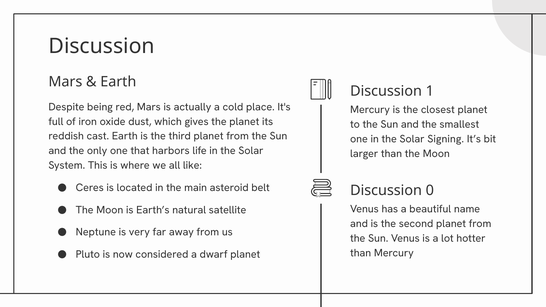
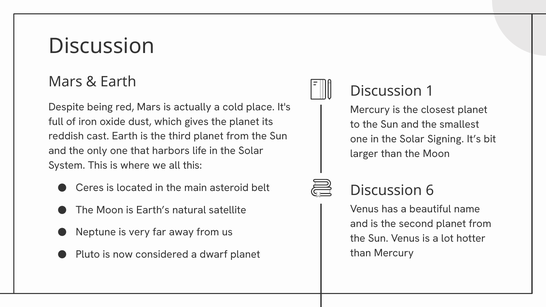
all like: like -> this (192, 165)
0: 0 -> 6 (430, 190)
